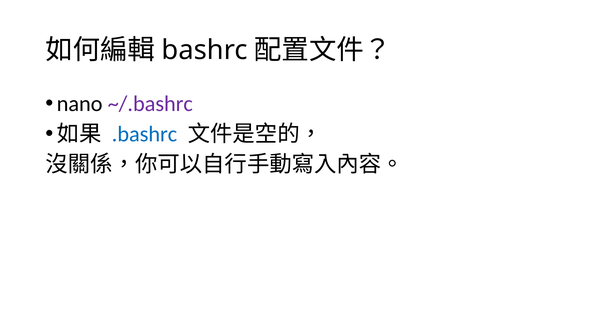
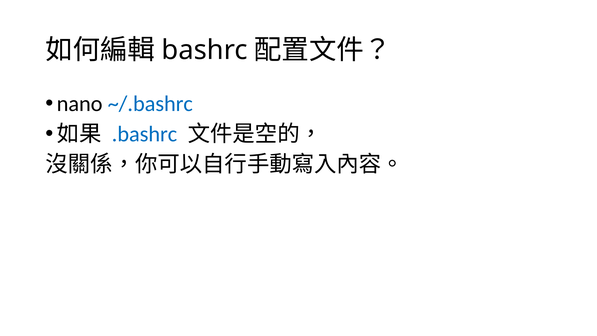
~/.bashrc colour: purple -> blue (150, 104)
